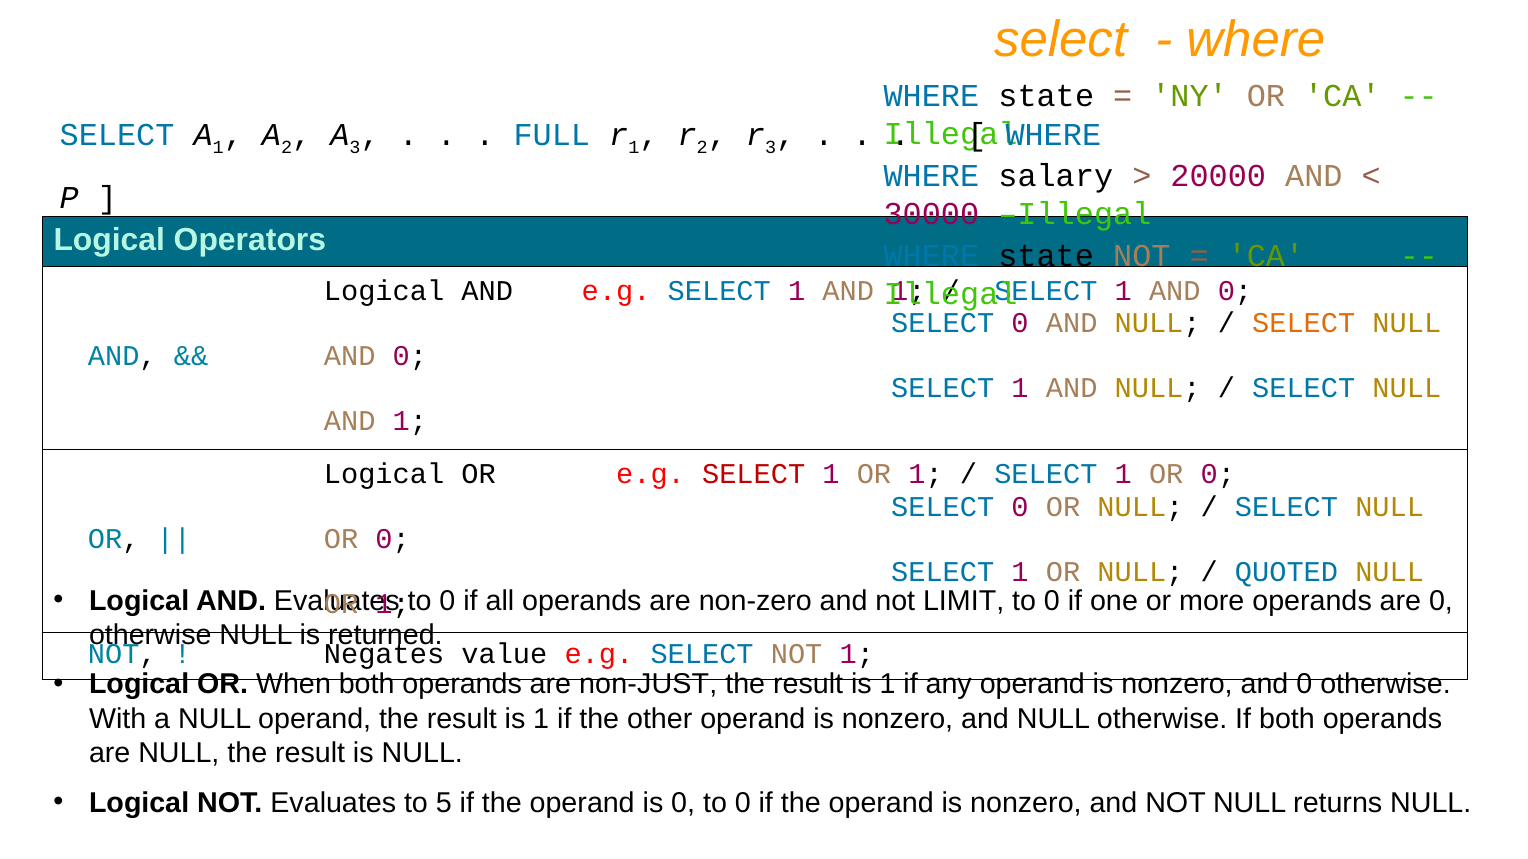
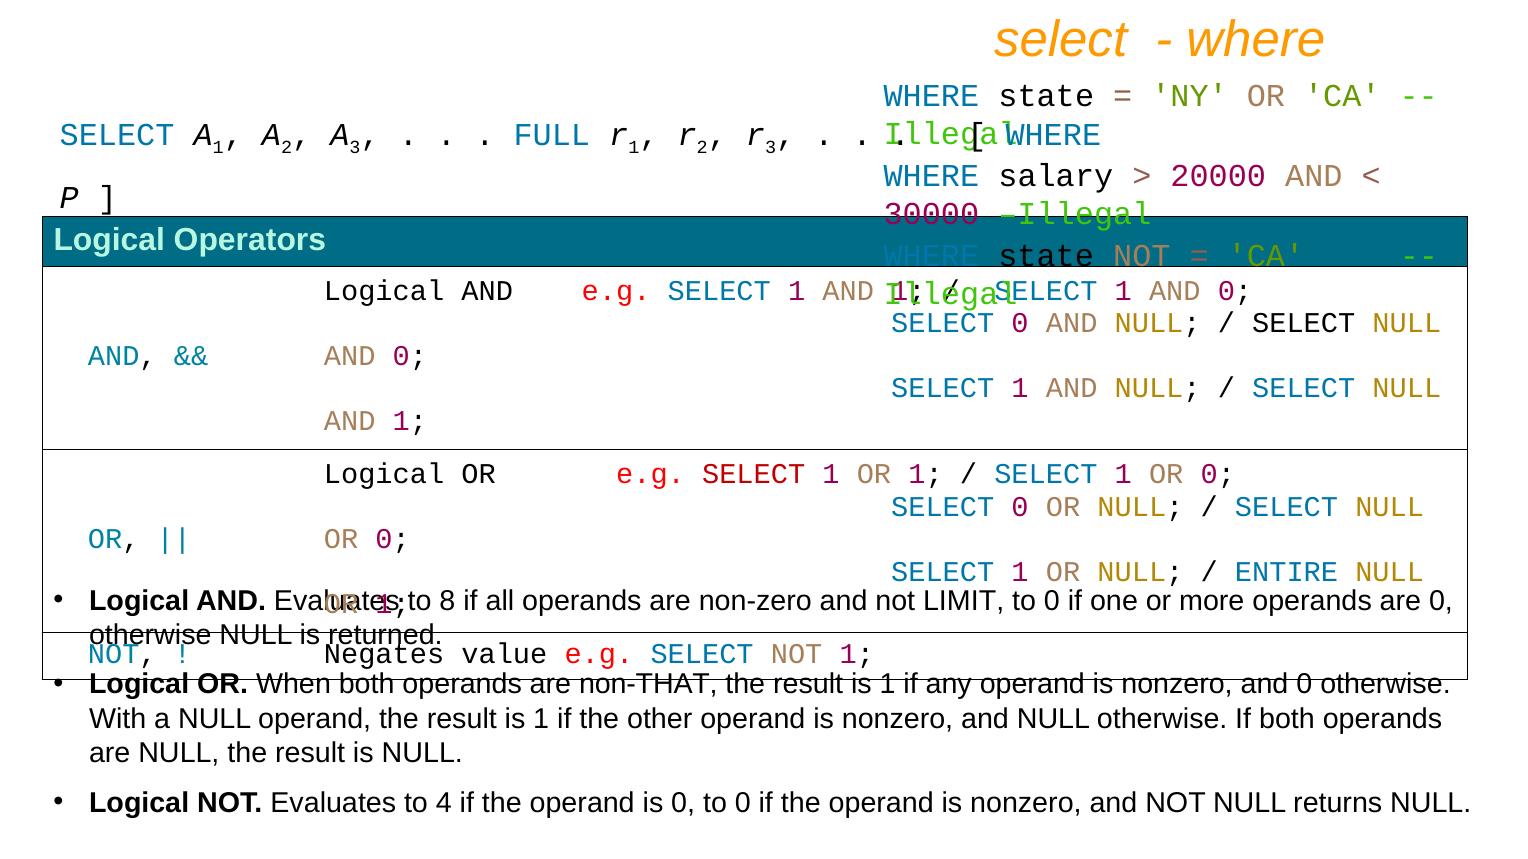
SELECT colour: orange -> black (1304, 324)
QUOTED: QUOTED -> ENTIRE (1287, 572)
0: 0 -> 8 (447, 601)
non-JUST: non-JUST -> non-THAT (648, 685)
5: 5 -> 4 (444, 803)
